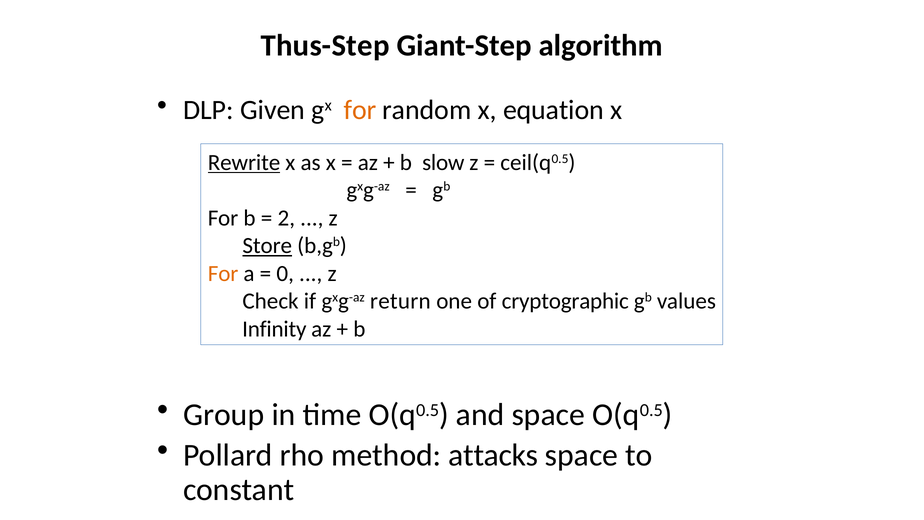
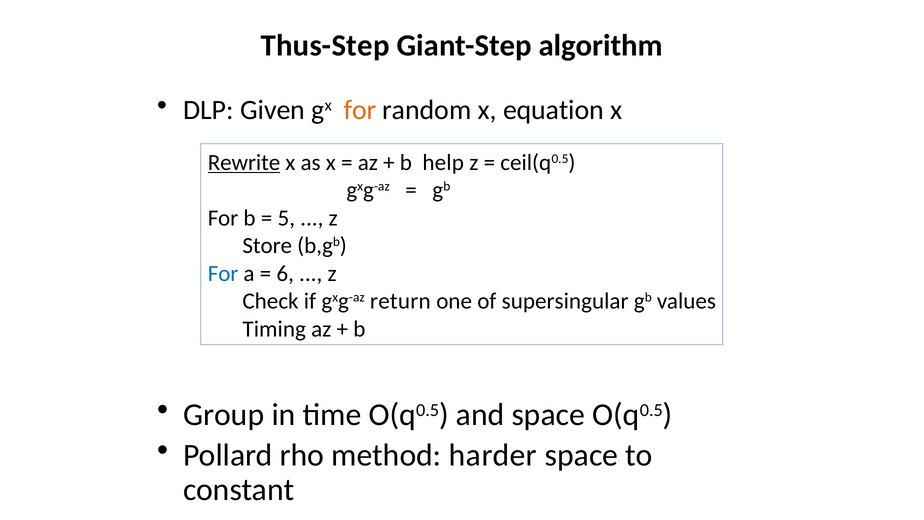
slow: slow -> help (443, 162)
2: 2 -> 5 (286, 218)
Store underline: present -> none (267, 246)
For colour: orange -> blue (223, 273)
0: 0 -> 6 (285, 273)
cryptographic: cryptographic -> supersingular (565, 301)
Infinity: Infinity -> Timing (274, 329)
attacks: attacks -> harder (493, 455)
